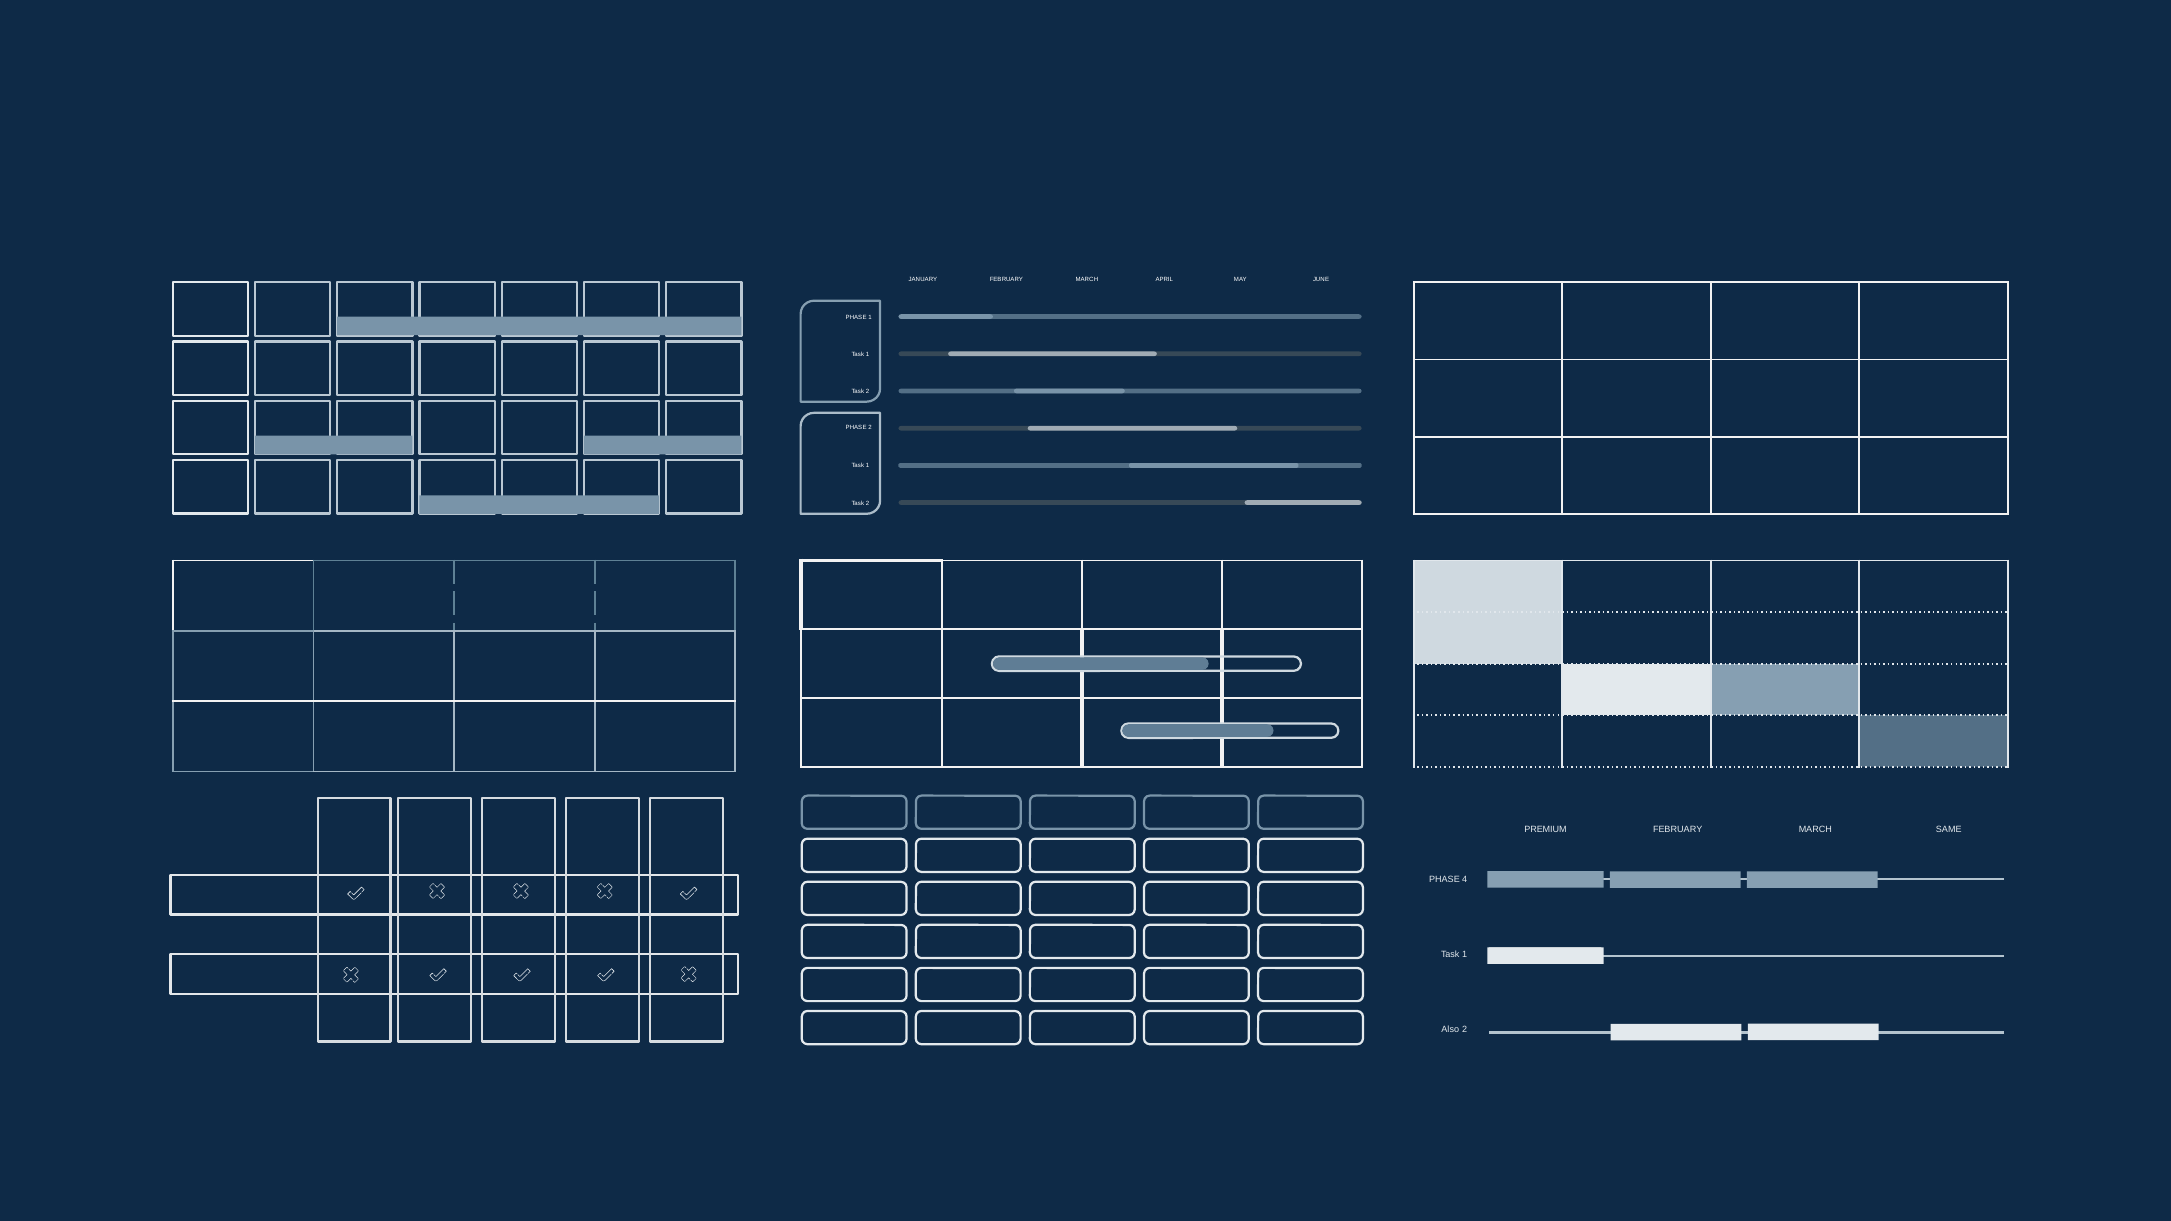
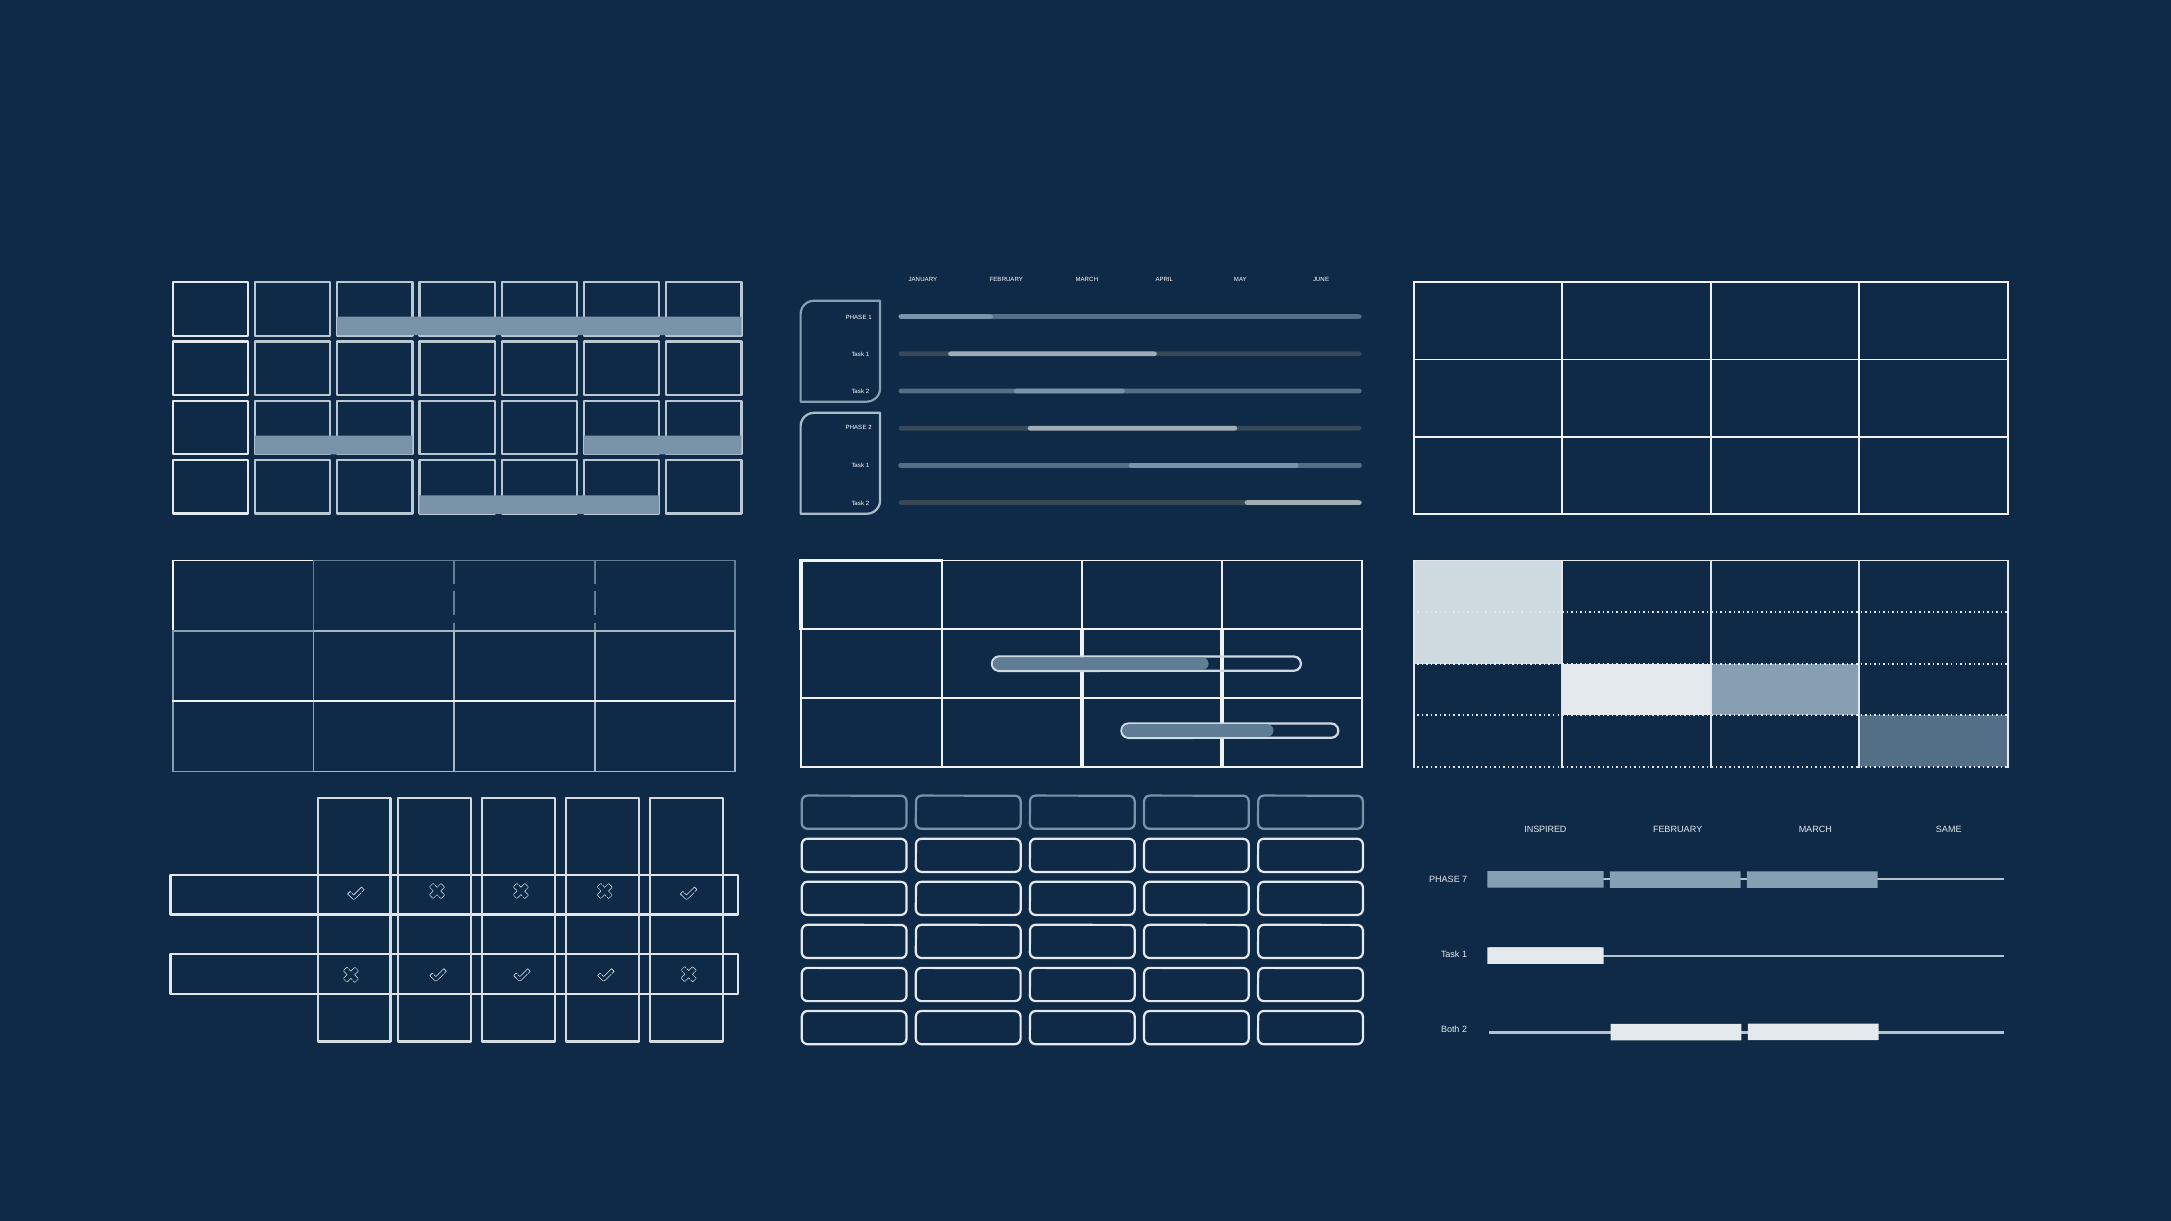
PREMIUM: PREMIUM -> INSPIRED (1545, 830)
4: 4 -> 7 (1465, 880)
Also: Also -> Both (1450, 1030)
